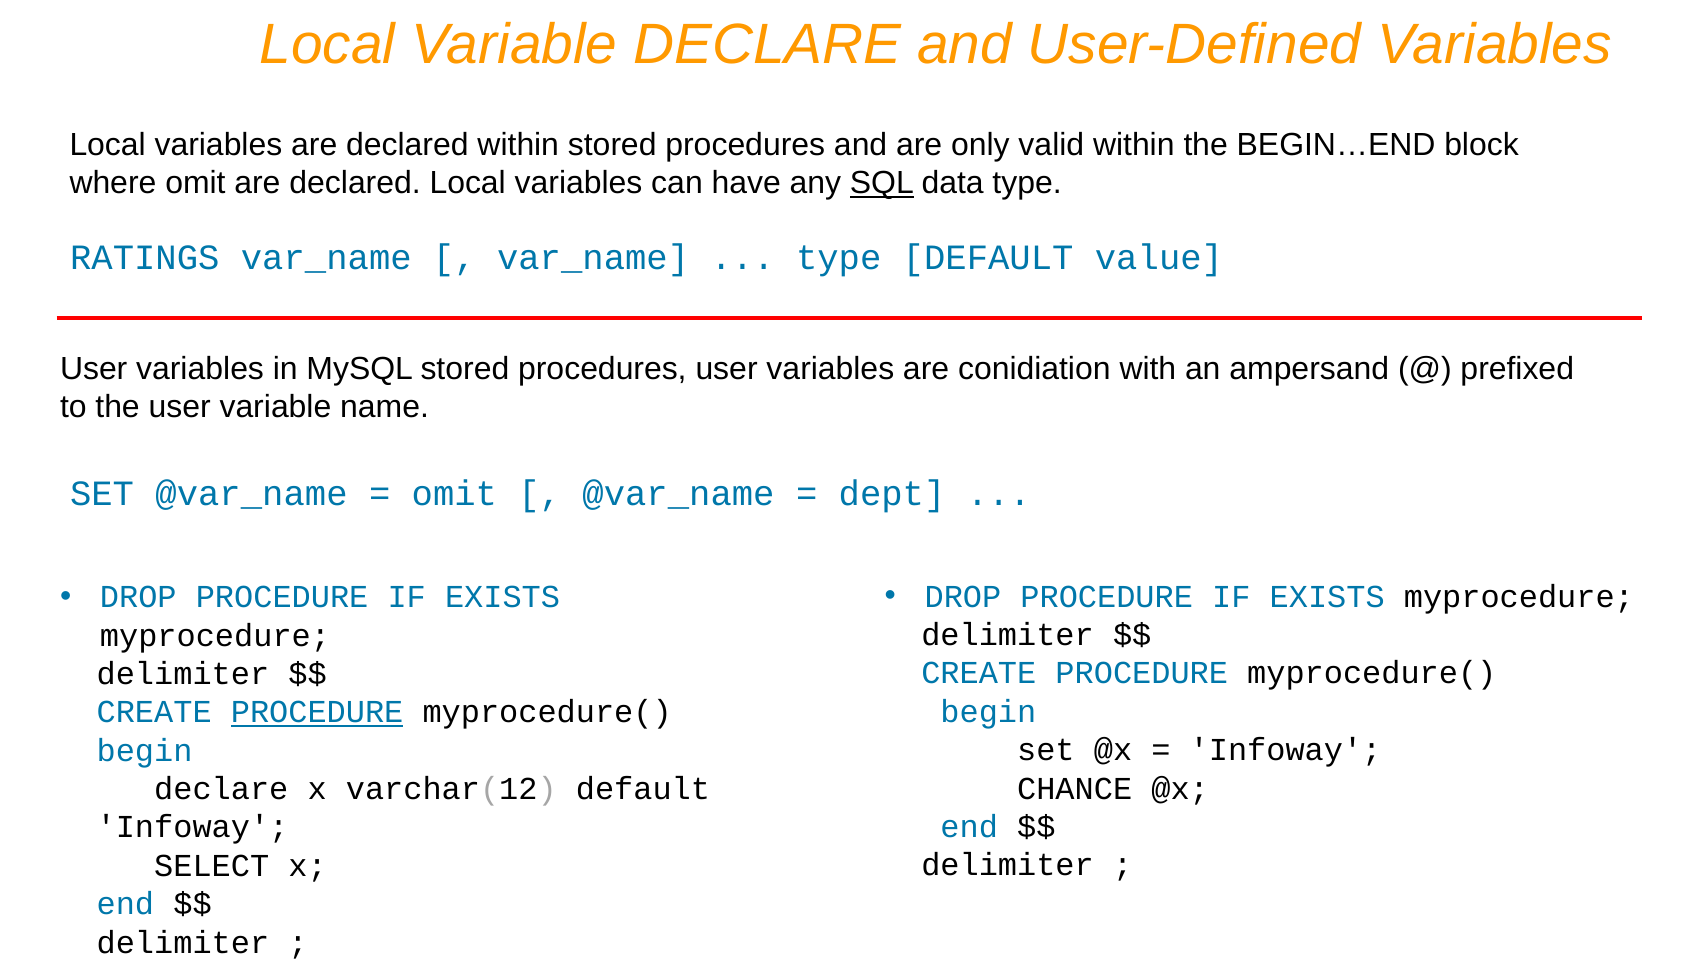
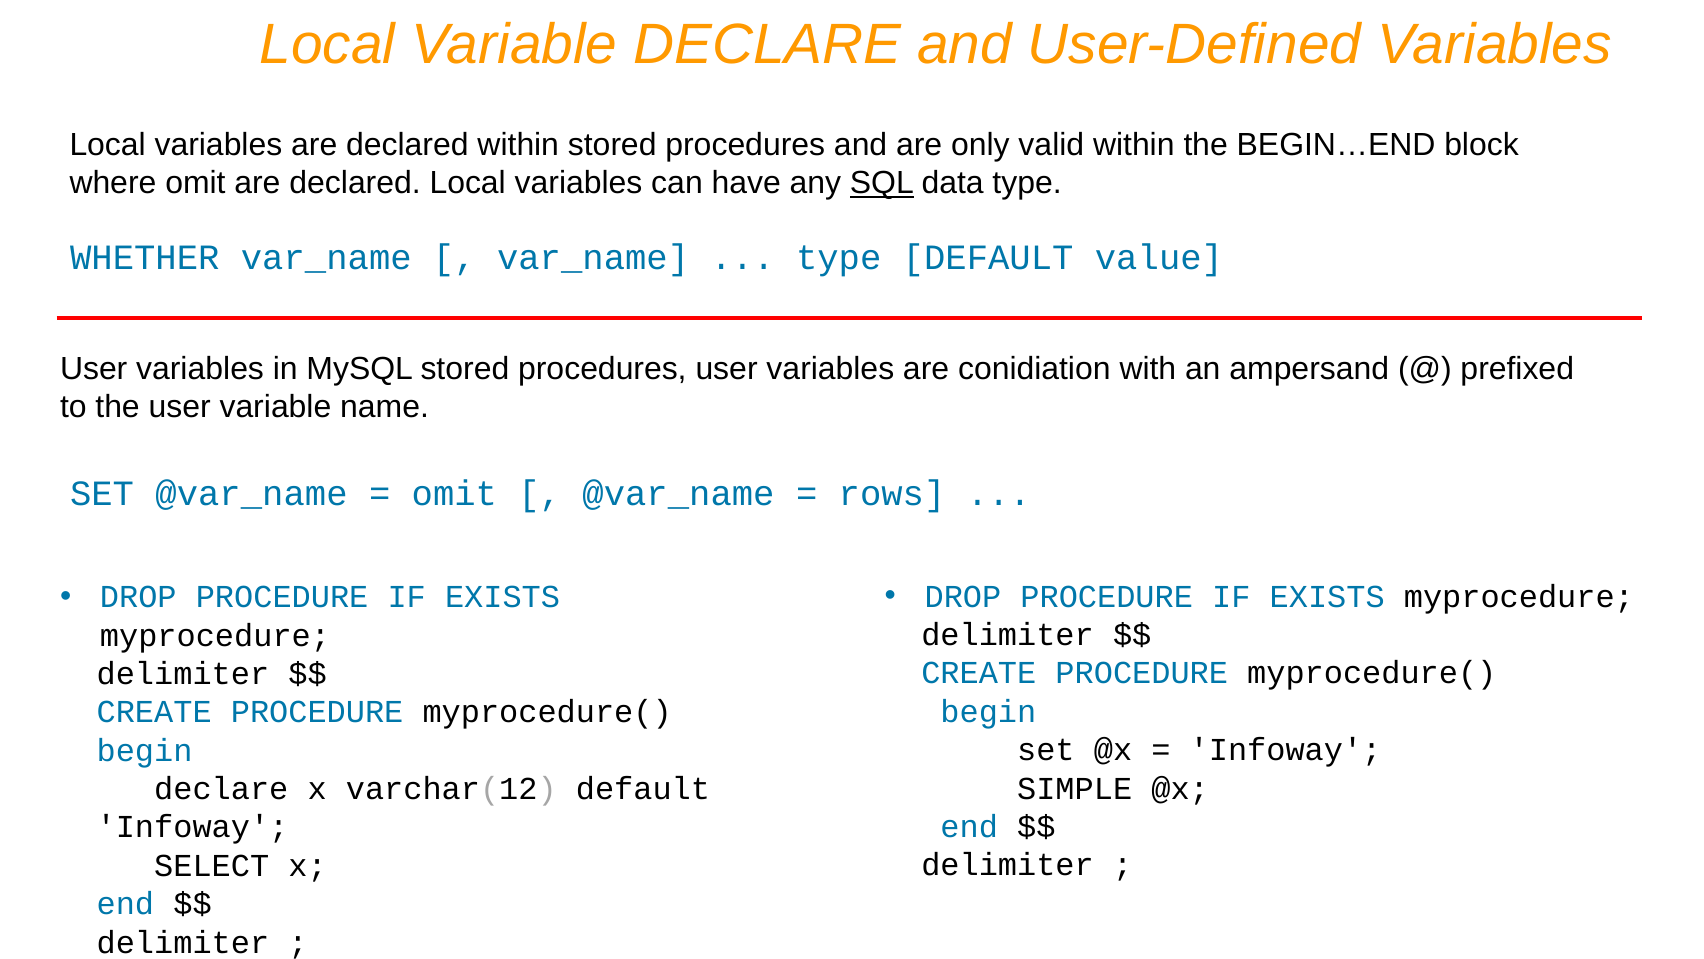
RATINGS: RATINGS -> WHETHER (145, 258)
dept: dept -> rows (892, 494)
PROCEDURE underline: present -> none (317, 712)
CHANCE: CHANCE -> SIMPLE (1075, 788)
